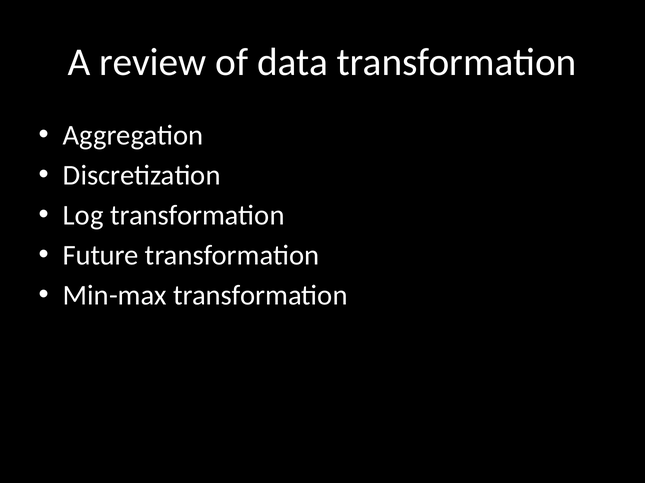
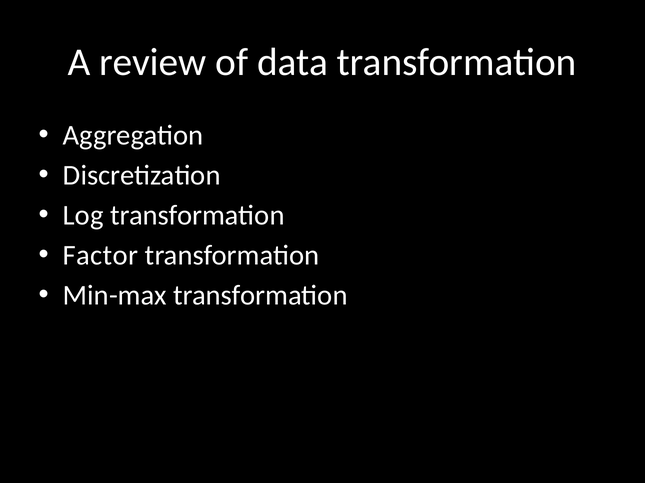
Future: Future -> Factor (100, 256)
